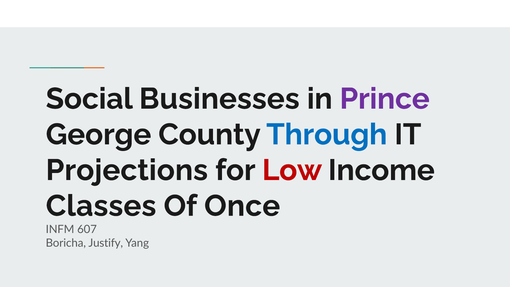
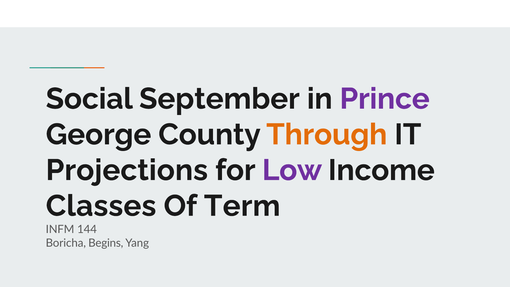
Businesses: Businesses -> September (219, 99)
Through colour: blue -> orange (327, 134)
Low colour: red -> purple (292, 170)
Once: Once -> Term (242, 206)
607: 607 -> 144 (87, 229)
Justify: Justify -> Begins (106, 243)
